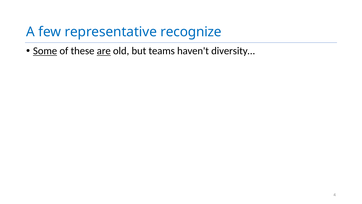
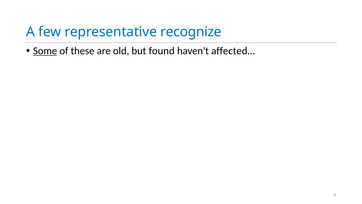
are underline: present -> none (104, 51)
teams: teams -> found (162, 51)
diversity…: diversity… -> affected… (233, 51)
